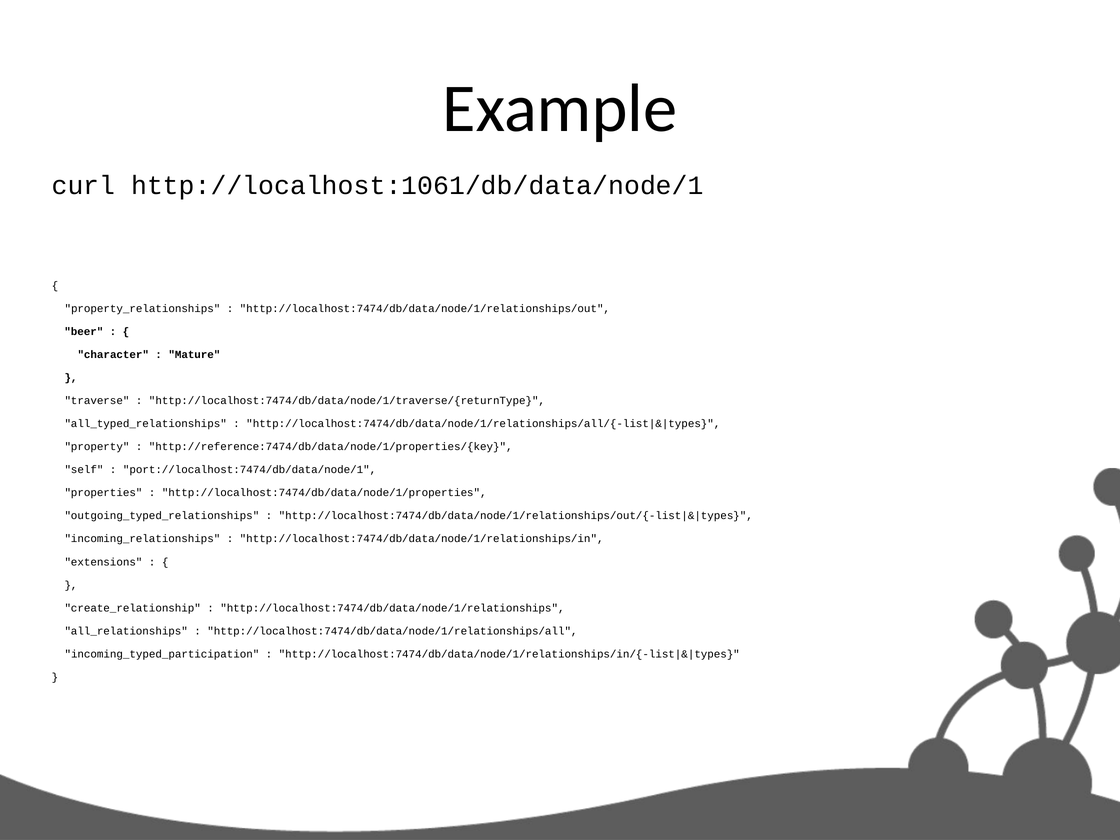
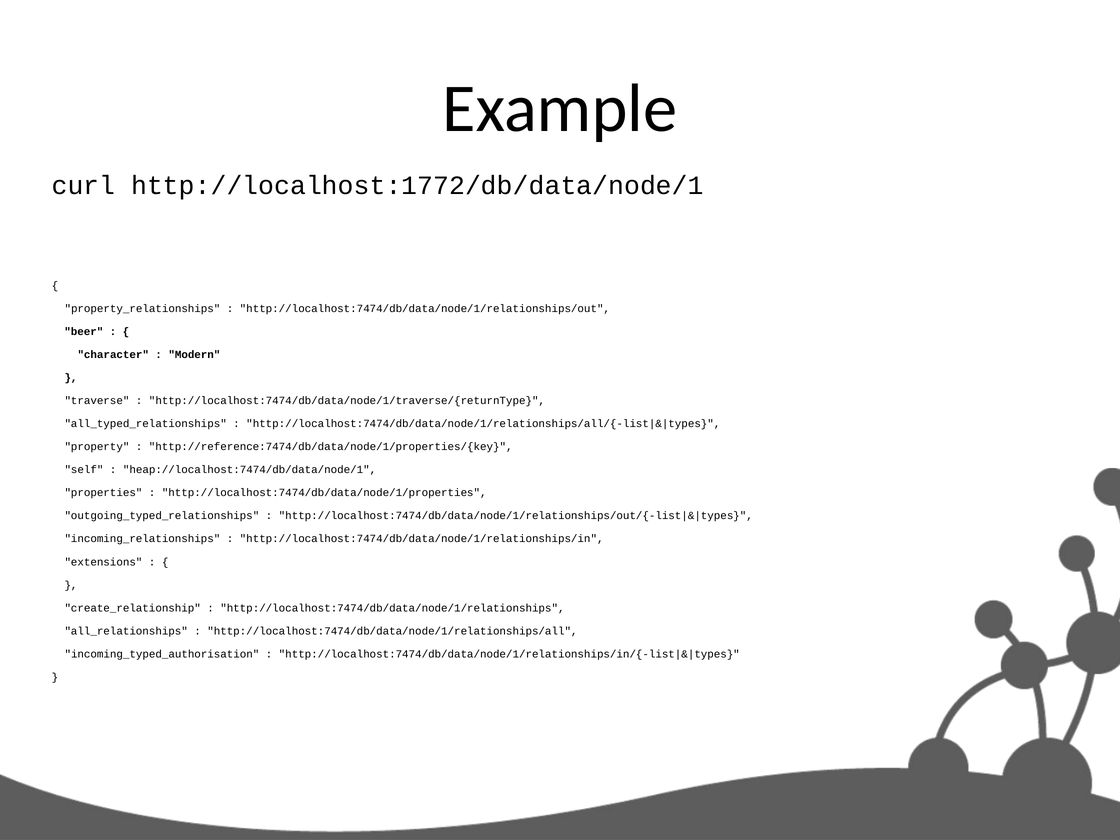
http://localhost:1061/db/data/node/1: http://localhost:1061/db/data/node/1 -> http://localhost:1772/db/data/node/1 (417, 185)
Mature: Mature -> Modern (194, 355)
port://localhost:7474/db/data/node/1: port://localhost:7474/db/data/node/1 -> heap://localhost:7474/db/data/node/1 (250, 470)
incoming_typed_participation: incoming_typed_participation -> incoming_typed_authorisation (162, 654)
